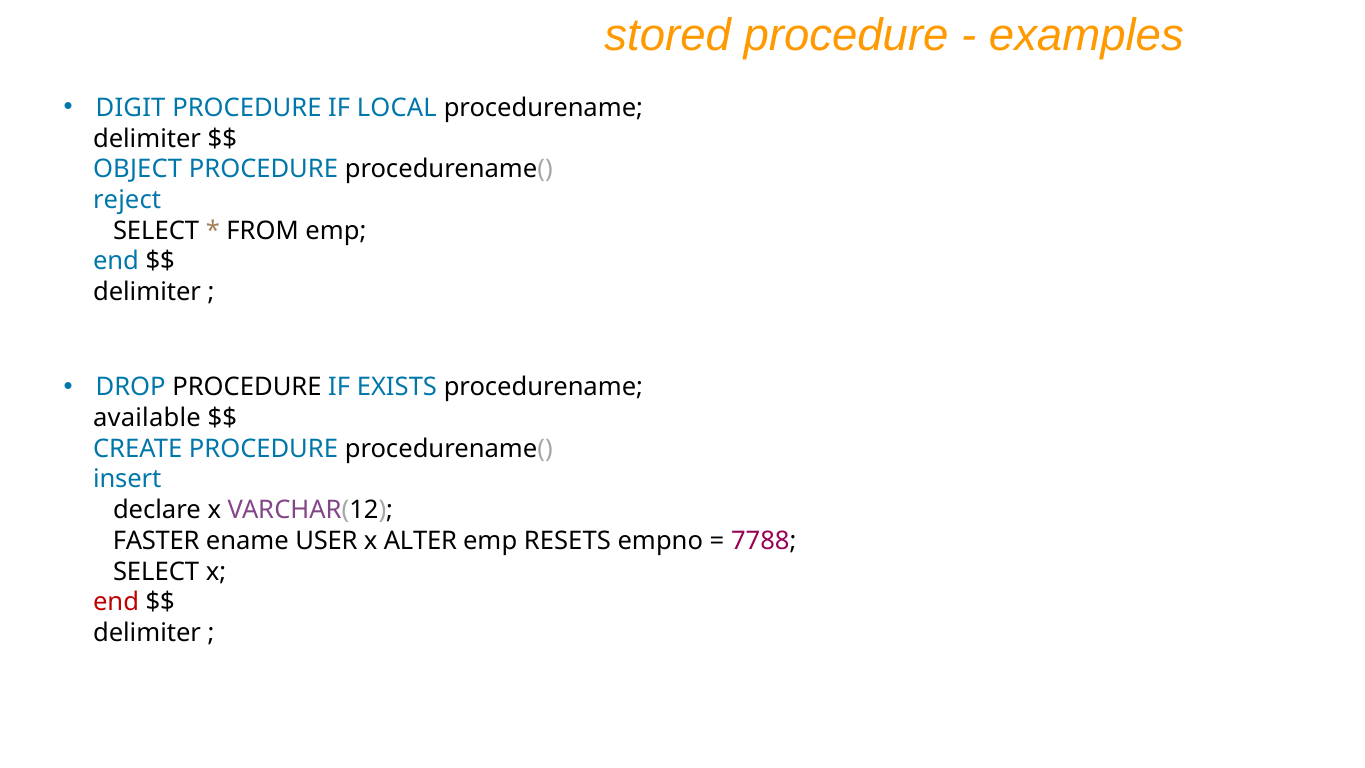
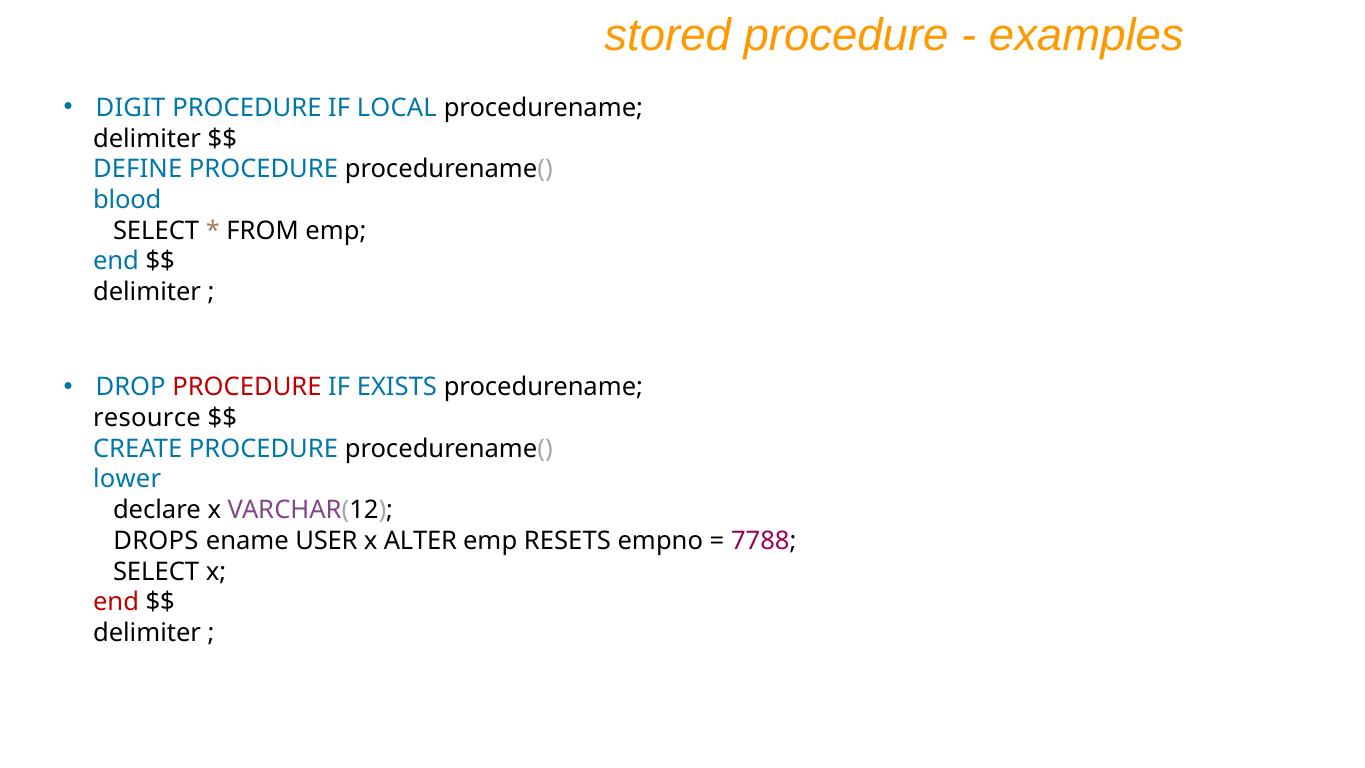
OBJECT: OBJECT -> DEFINE (138, 169)
reject: reject -> blood (127, 200)
PROCEDURE colour: black -> red (247, 387)
available: available -> resource (147, 418)
insert: insert -> lower (127, 479)
FASTER: FASTER -> DROPS (156, 541)
